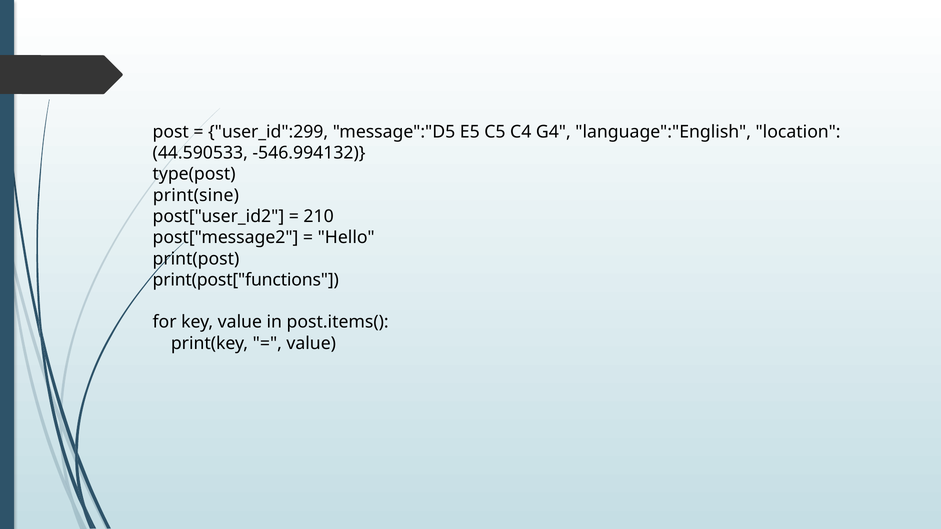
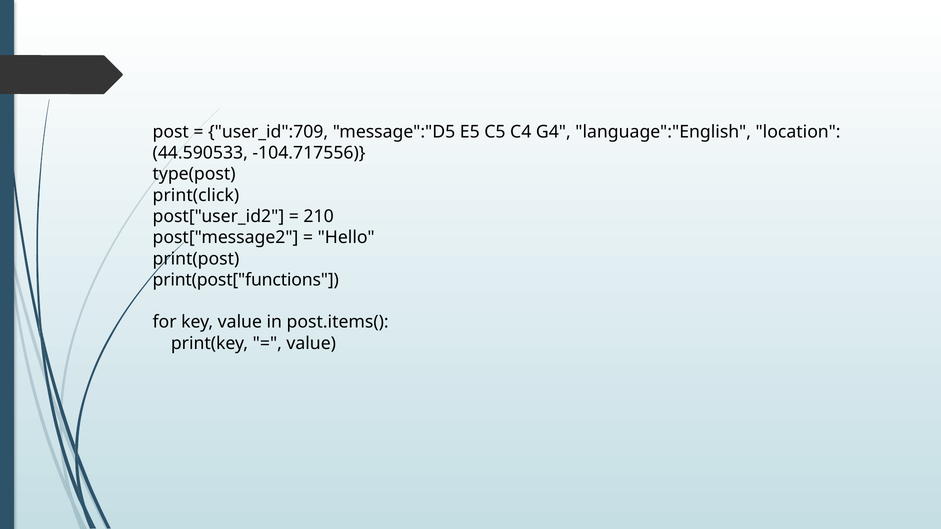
user_id":299: user_id":299 -> user_id":709 (268, 132)
-546.994132: -546.994132 -> -104.717556 (309, 153)
print(sine: print(sine -> print(click (196, 195)
